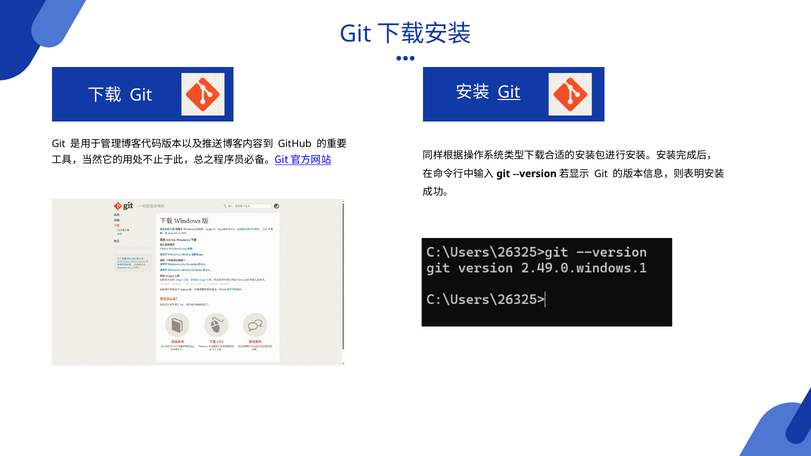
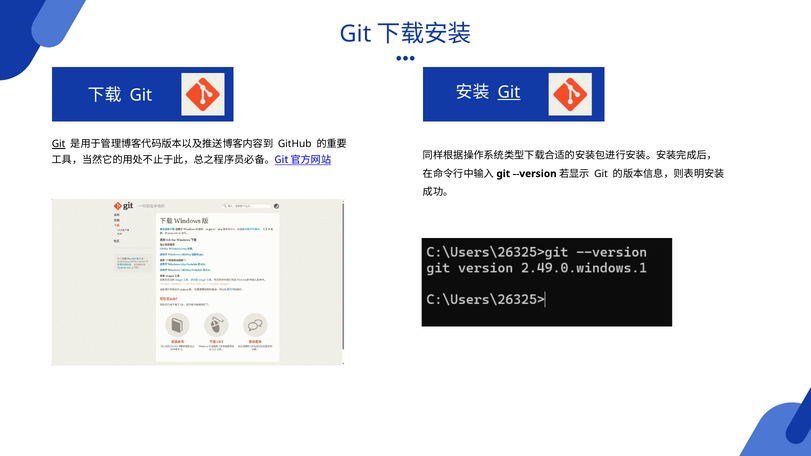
Git underline: none -> present (59, 144)
